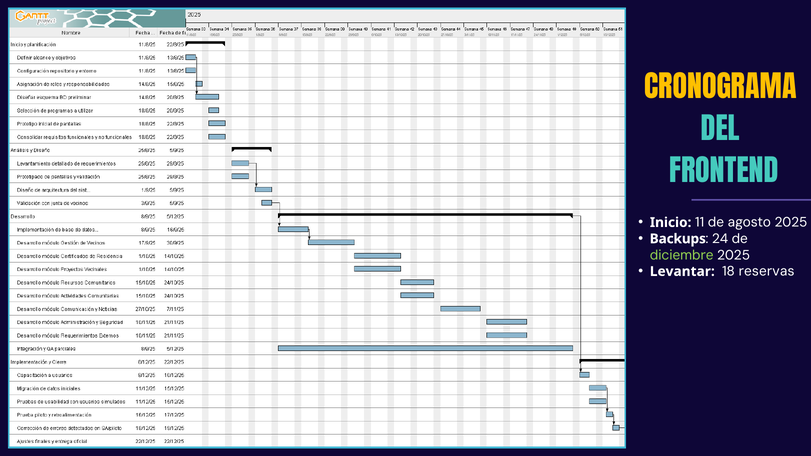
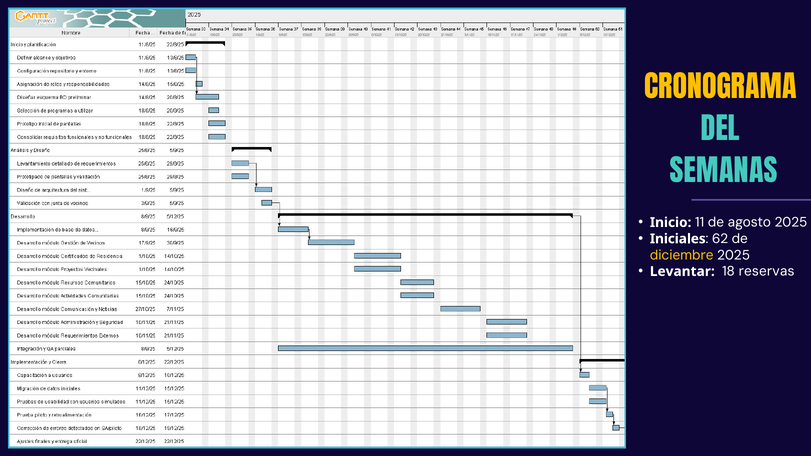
FRONTEND: FRONTEND -> SEMANAS (724, 172)
Backups: Backups -> Iniciales (678, 239)
24: 24 -> 62 (720, 239)
diciembre colour: light green -> yellow (682, 255)
